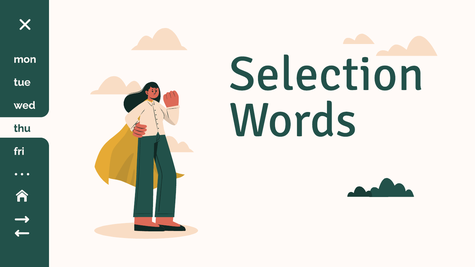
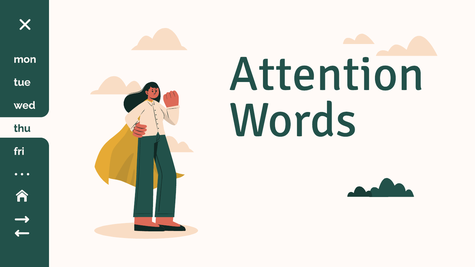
Selection: Selection -> Attention (326, 74)
